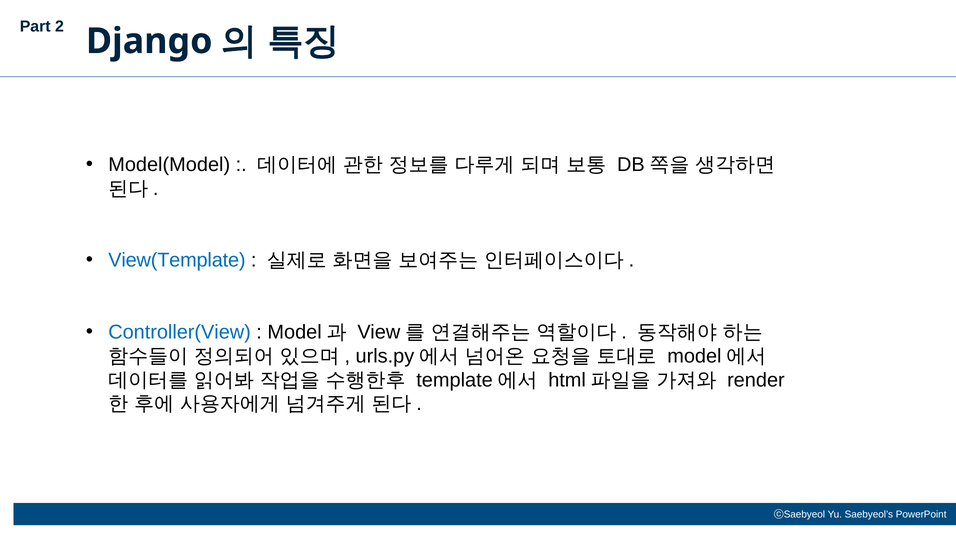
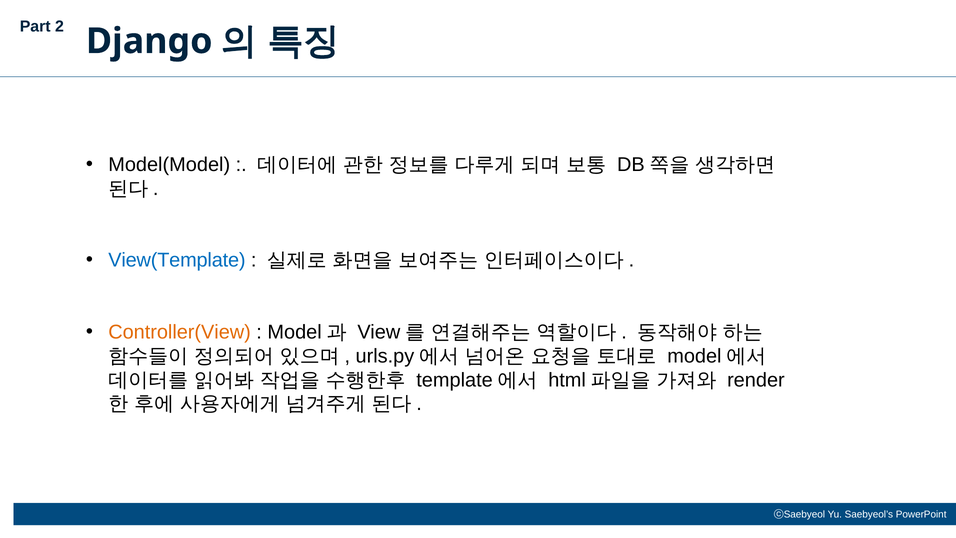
Controller(View colour: blue -> orange (180, 332)
